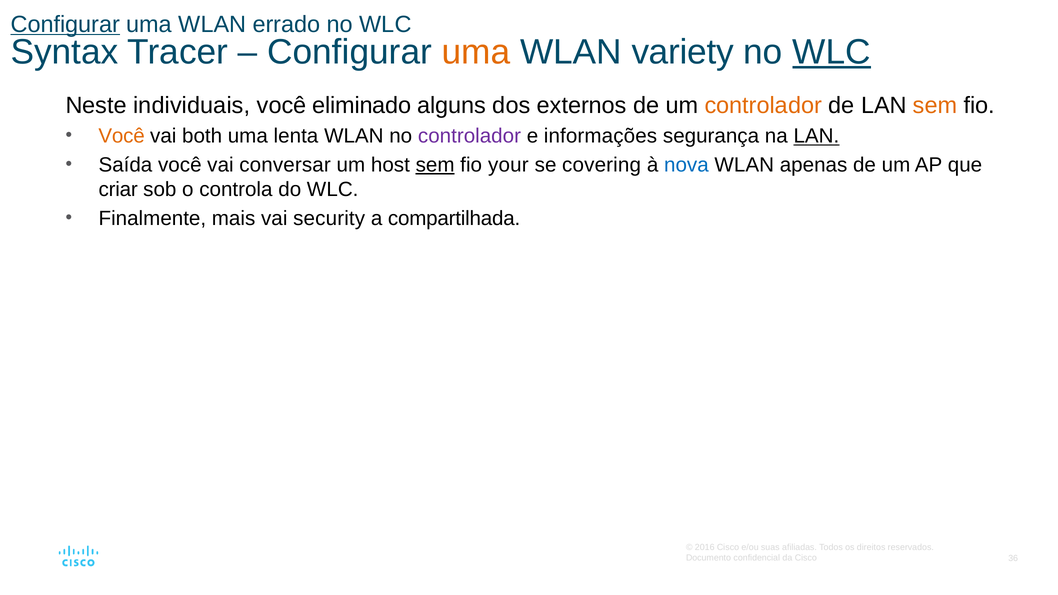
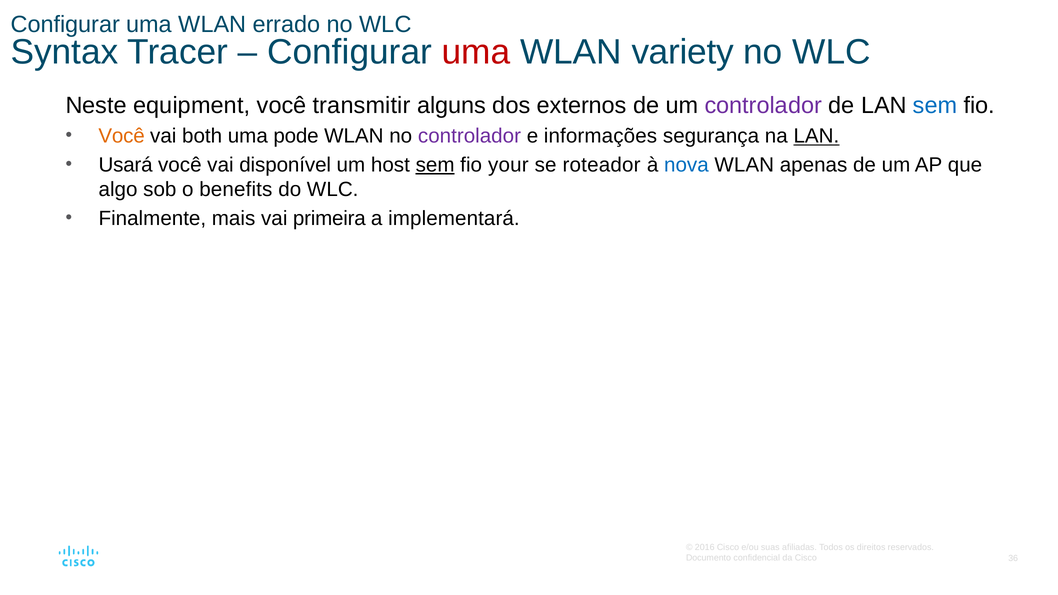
Configurar underline: present -> none (65, 24)
uma colour: orange -> red (476, 52)
WLC underline: present -> none (832, 52)
individuais: individuais -> equipment (192, 106)
eliminado: eliminado -> transmitir (362, 106)
controlador colour: orange -> purple (763, 106)
sem colour: orange -> blue (935, 106)
lenta: lenta -> pode (296, 136)
Saída: Saída -> Usará (126, 165)
conversar: conversar -> disponível (285, 165)
covering: covering -> roteador (602, 165)
criar: criar -> algo (118, 190)
controla: controla -> benefits (236, 190)
security: security -> primeira (329, 218)
compartilhada: compartilhada -> implementará (454, 218)
